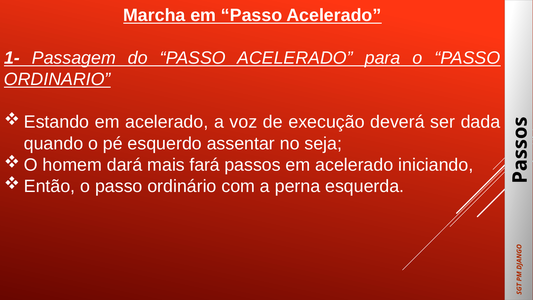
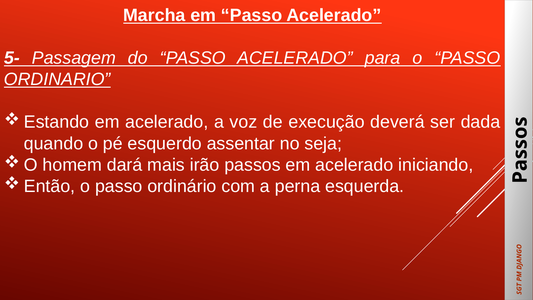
1-: 1- -> 5- (12, 58)
fará: fará -> irão (205, 165)
